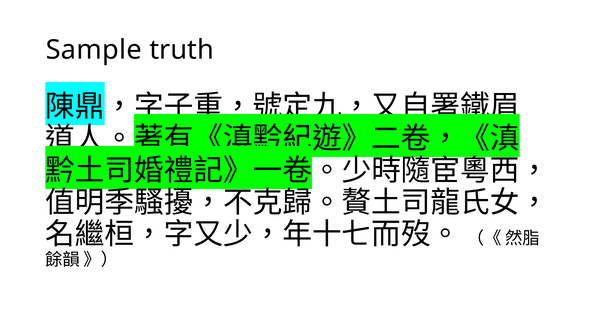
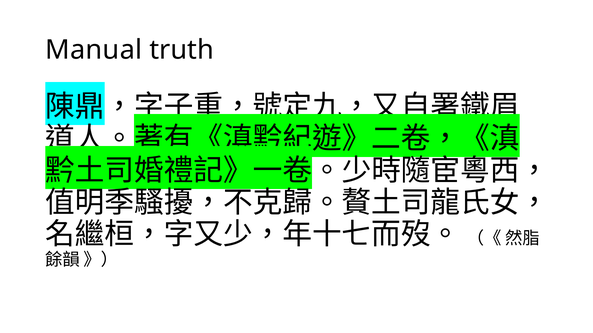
Sample: Sample -> Manual (94, 50)
